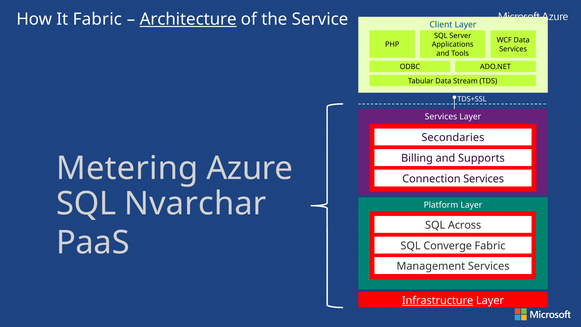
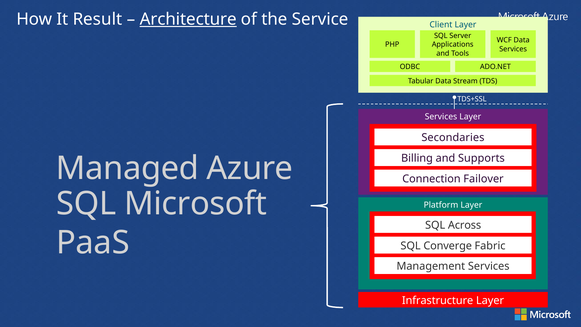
It Fabric: Fabric -> Result (98, 19)
Metering: Metering -> Managed (128, 168)
Connection Services: Services -> Failover (484, 179)
Nvarchar: Nvarchar -> Microsoft (196, 204)
Infrastructure underline: present -> none (438, 300)
